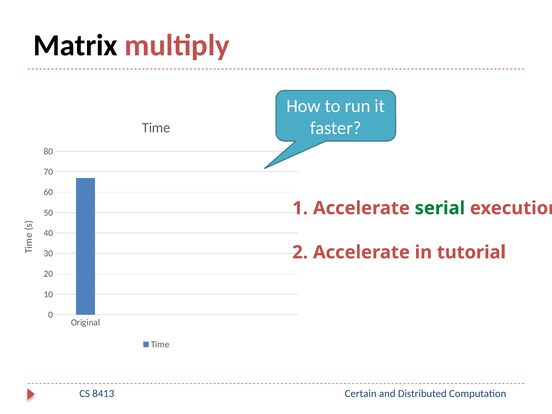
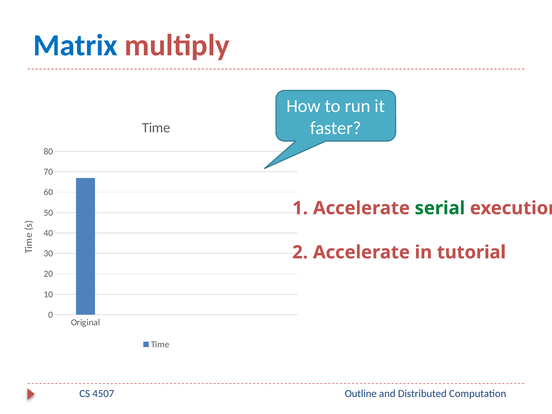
Matrix colour: black -> blue (75, 45)
8413: 8413 -> 4507 (103, 394)
Certain: Certain -> Outline (361, 394)
